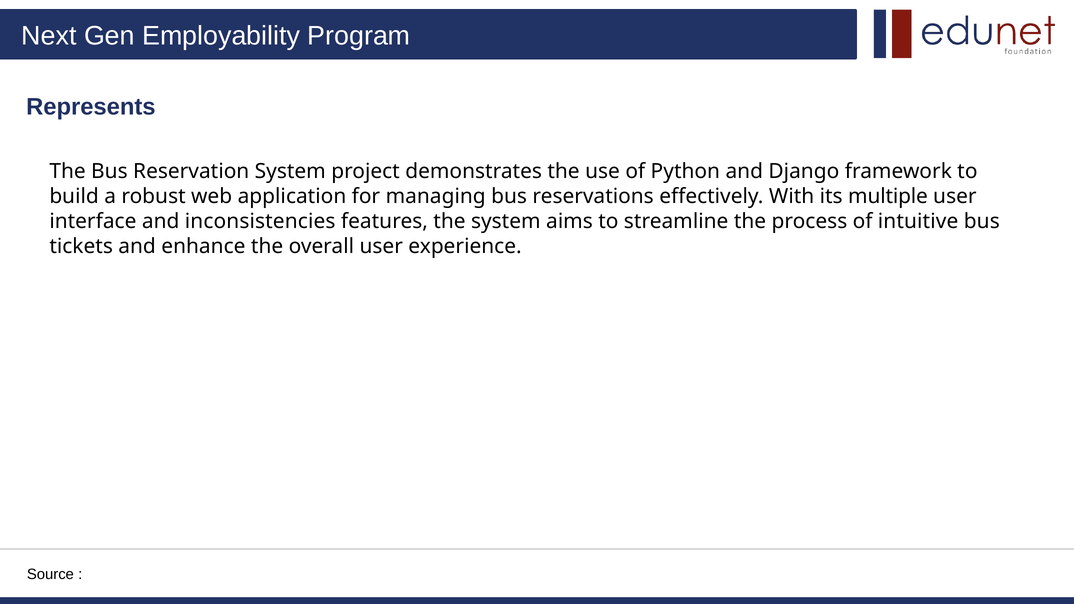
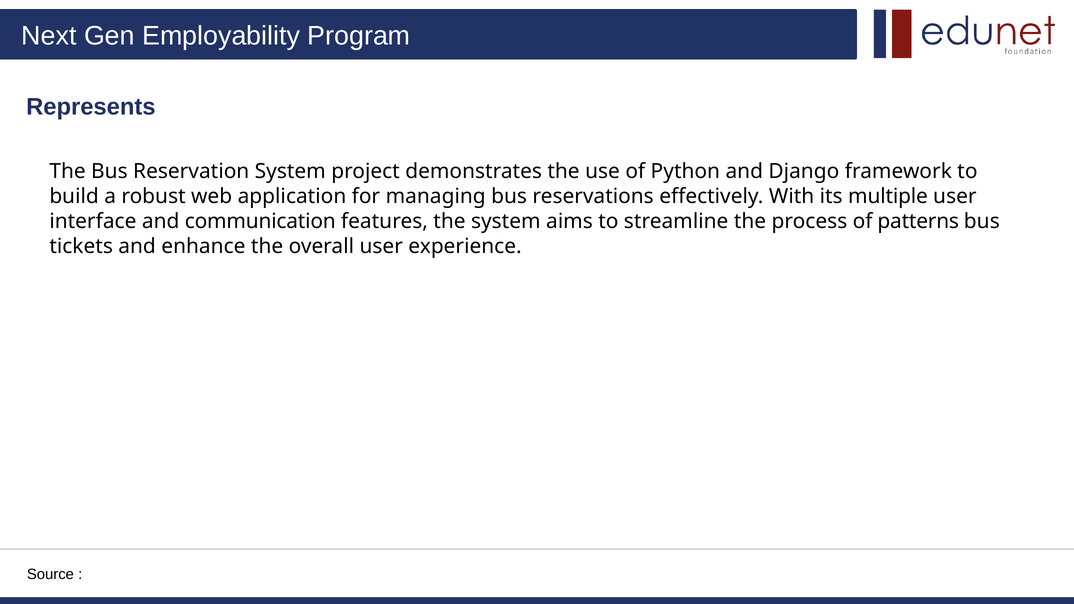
inconsistencies: inconsistencies -> communication (260, 221)
intuitive: intuitive -> patterns (918, 221)
